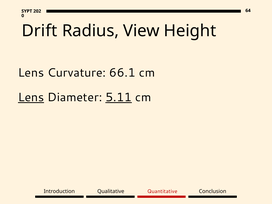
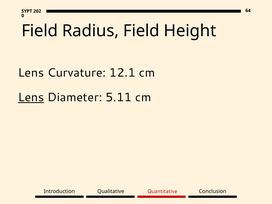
Drift: Drift -> Field (40, 31)
Radius View: View -> Field (141, 31)
66.1: 66.1 -> 12.1 (122, 73)
5.11 underline: present -> none (119, 97)
